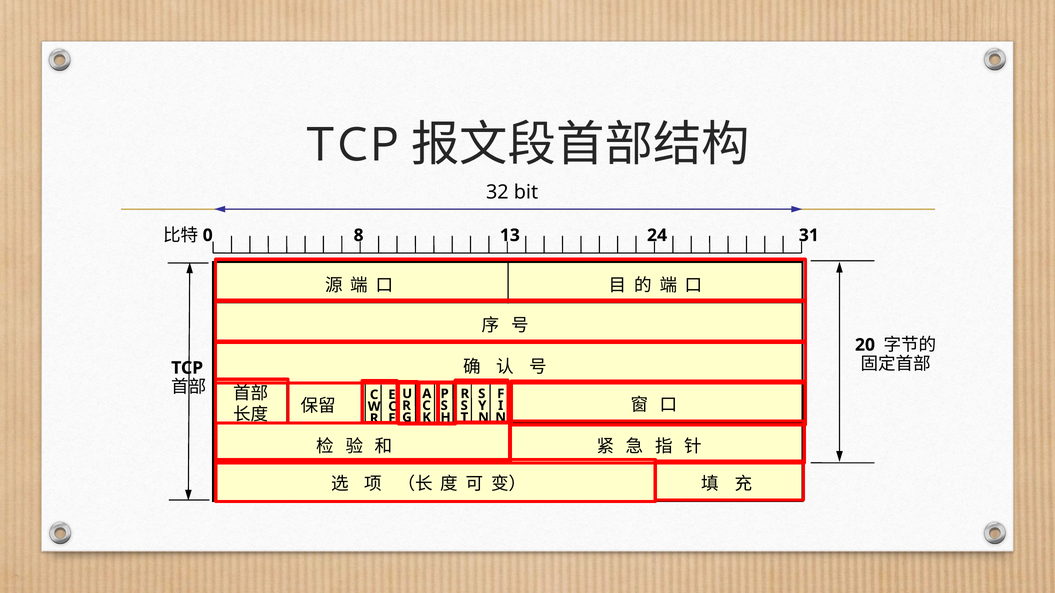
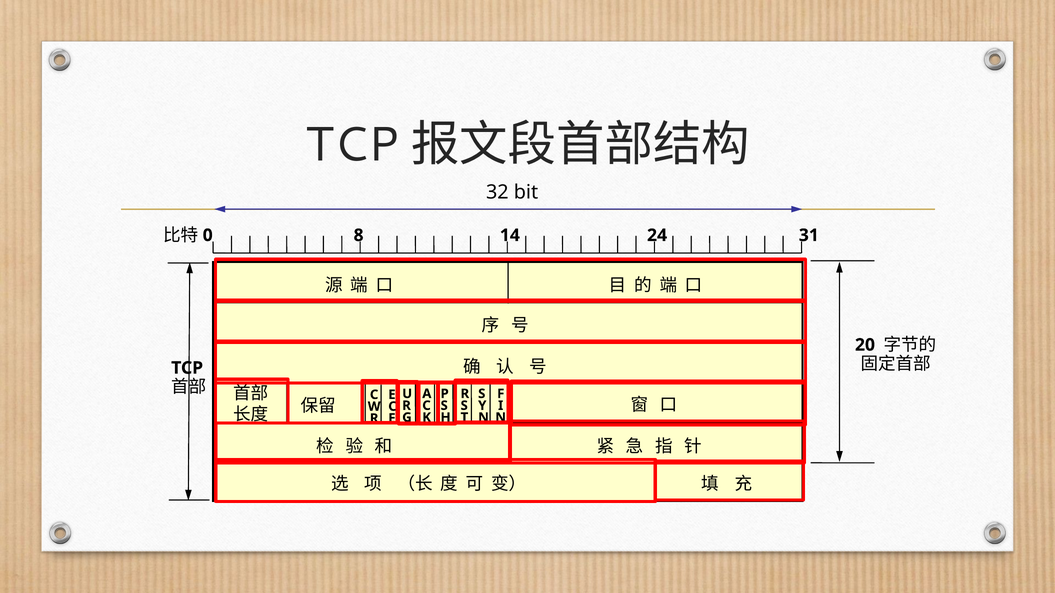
13: 13 -> 14 (510, 235)
